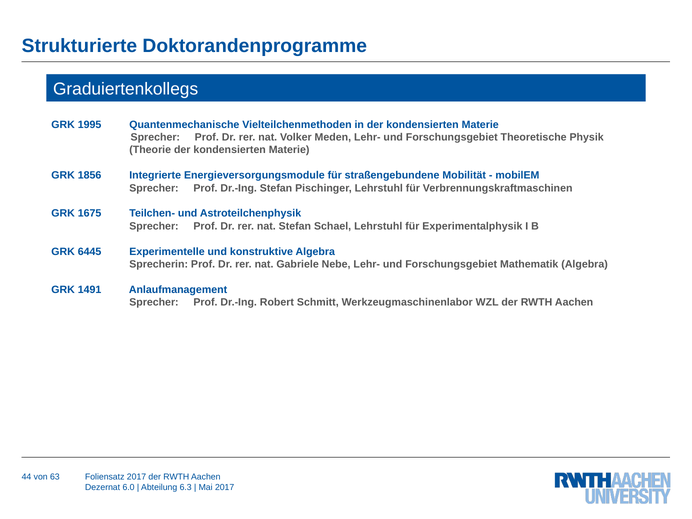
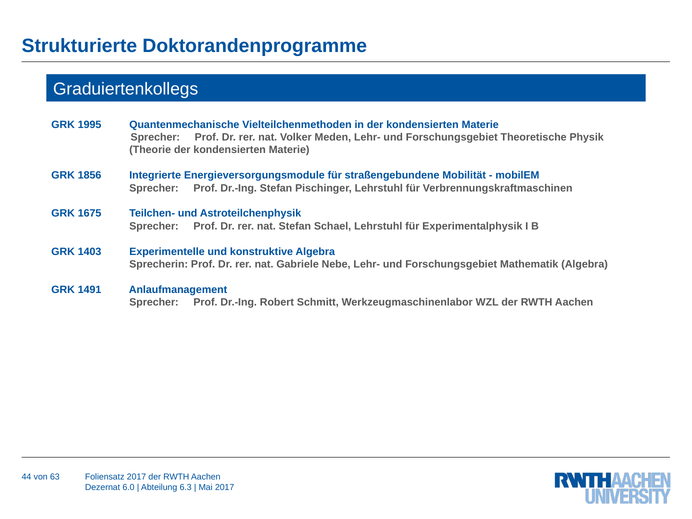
6445: 6445 -> 1403 (90, 252)
